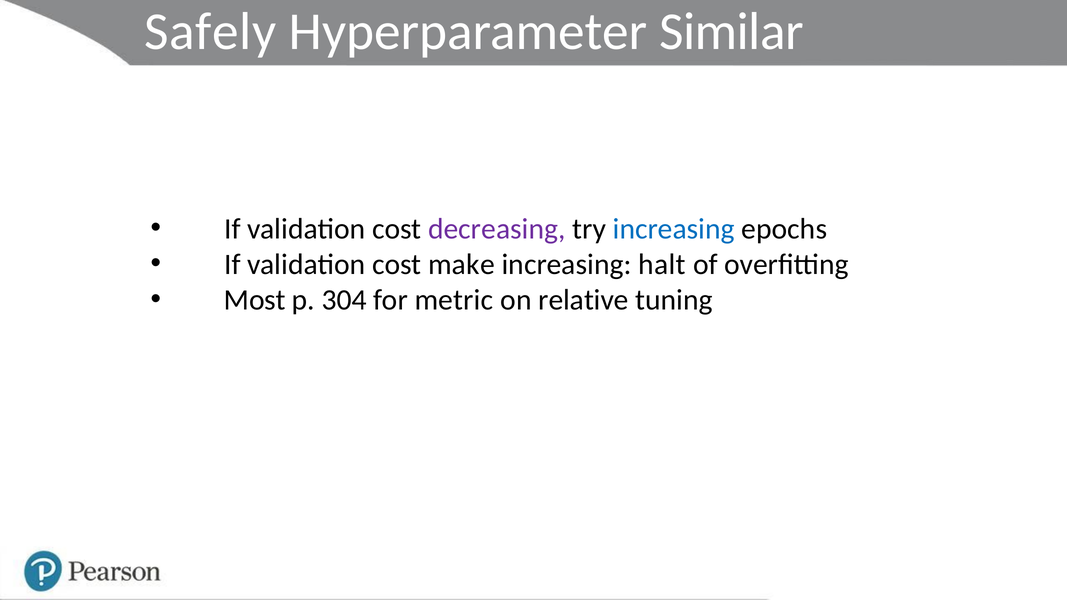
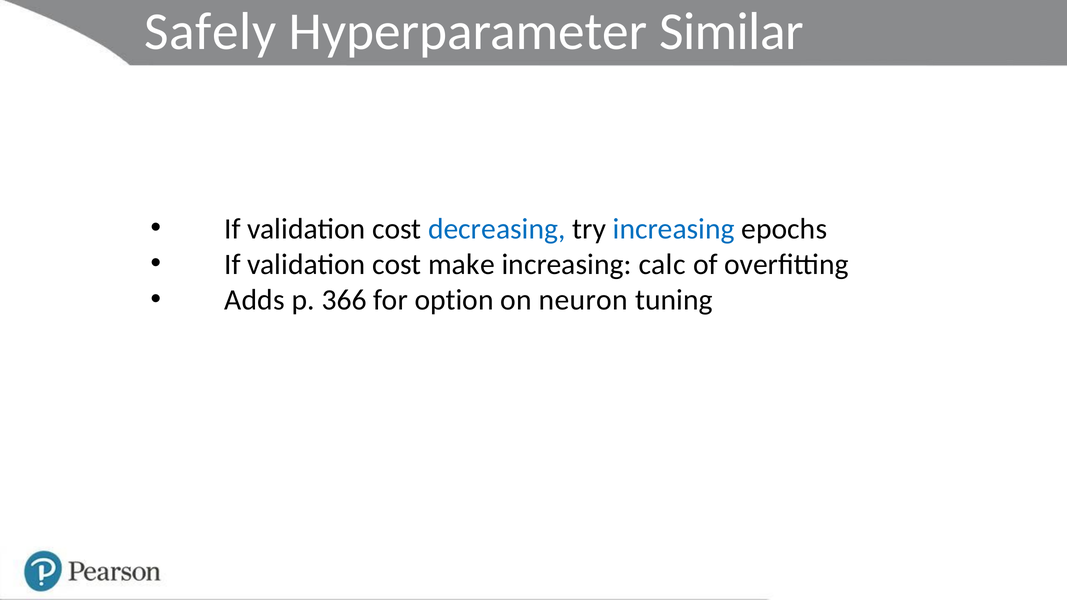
decreasing colour: purple -> blue (497, 229)
halt: halt -> calc (662, 264)
Most: Most -> Adds (255, 300)
304: 304 -> 366 (344, 300)
metric: metric -> option (454, 300)
relative: relative -> neuron (583, 300)
